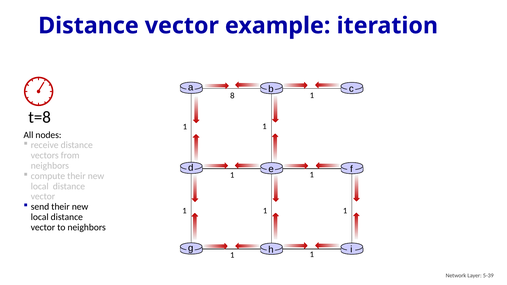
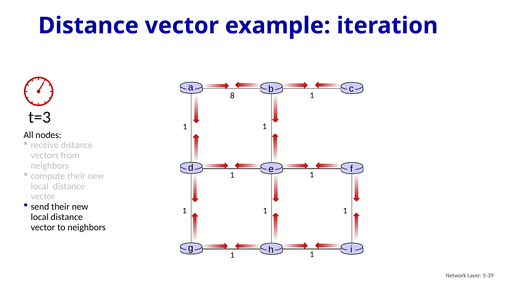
t=8: t=8 -> t=3 (40, 117)
